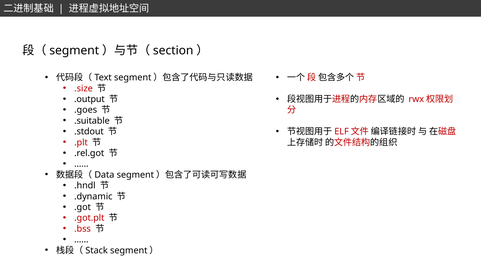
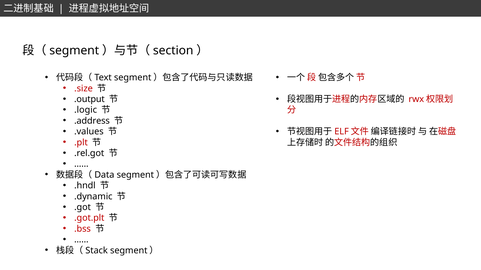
.goes: .goes -> .logic (86, 110)
.suitable: .suitable -> .address (92, 121)
.stdout: .stdout -> .values (89, 132)
